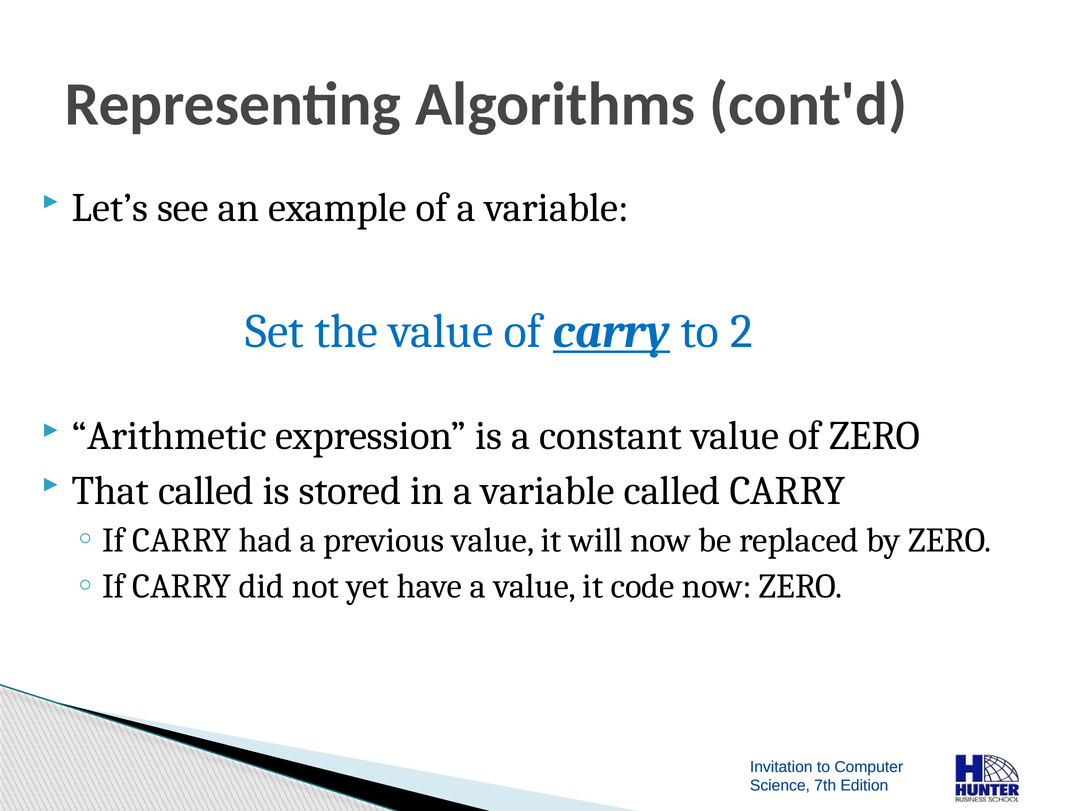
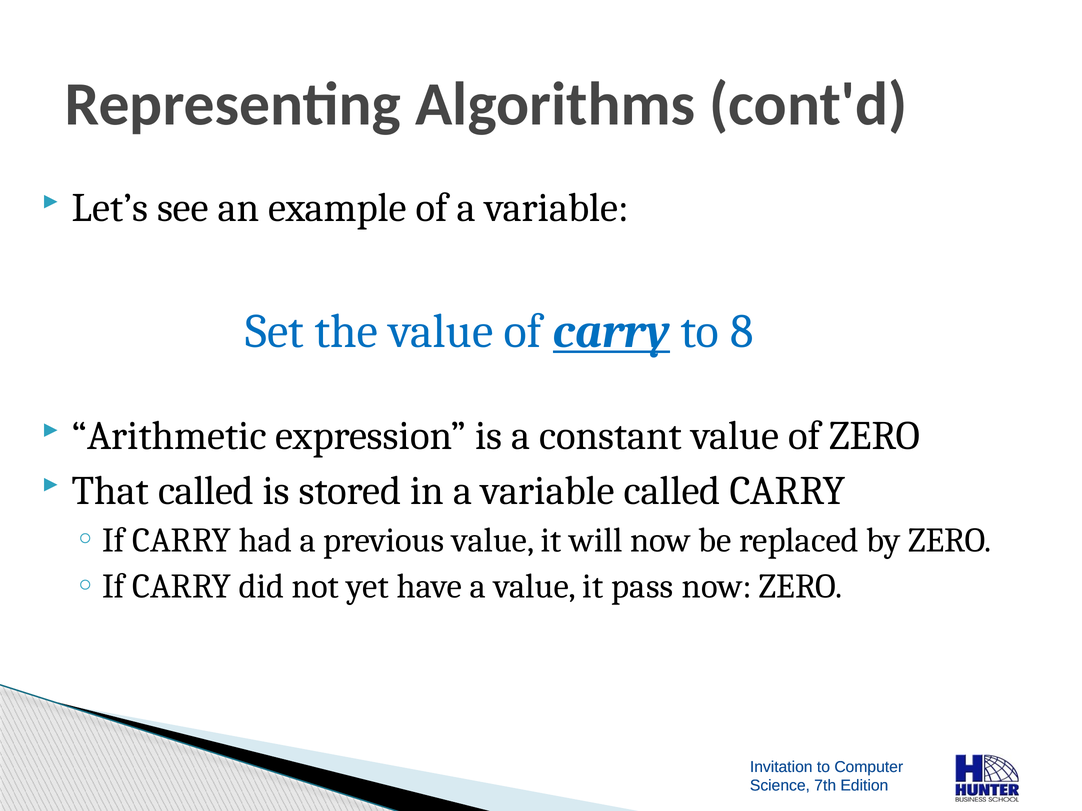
2: 2 -> 8 (742, 331)
code: code -> pass (642, 587)
